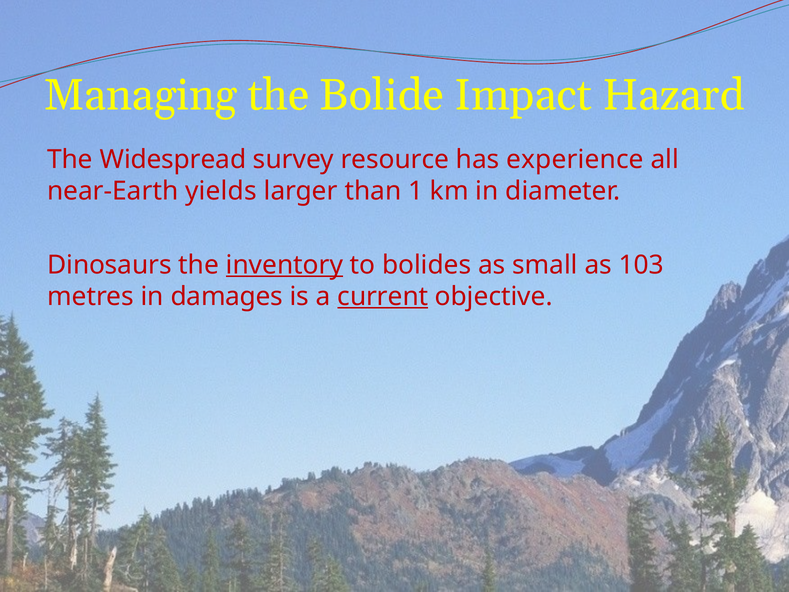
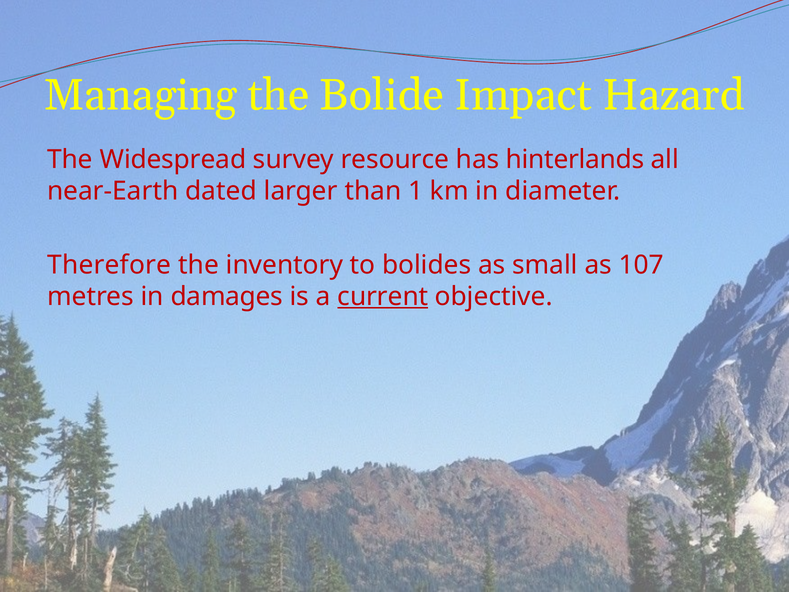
experience: experience -> hinterlands (575, 160)
yields: yields -> dated (221, 191)
Dinosaurs: Dinosaurs -> Therefore (109, 265)
inventory underline: present -> none (284, 265)
103: 103 -> 107 (641, 265)
